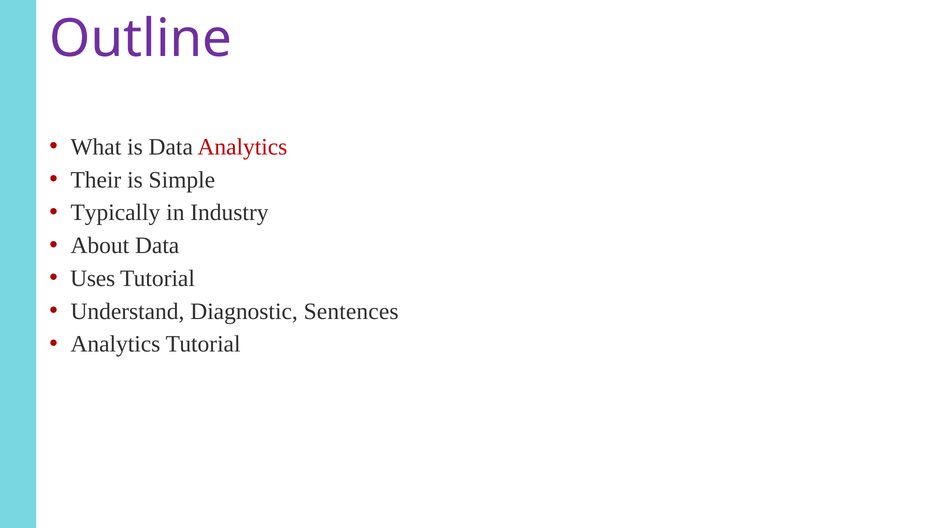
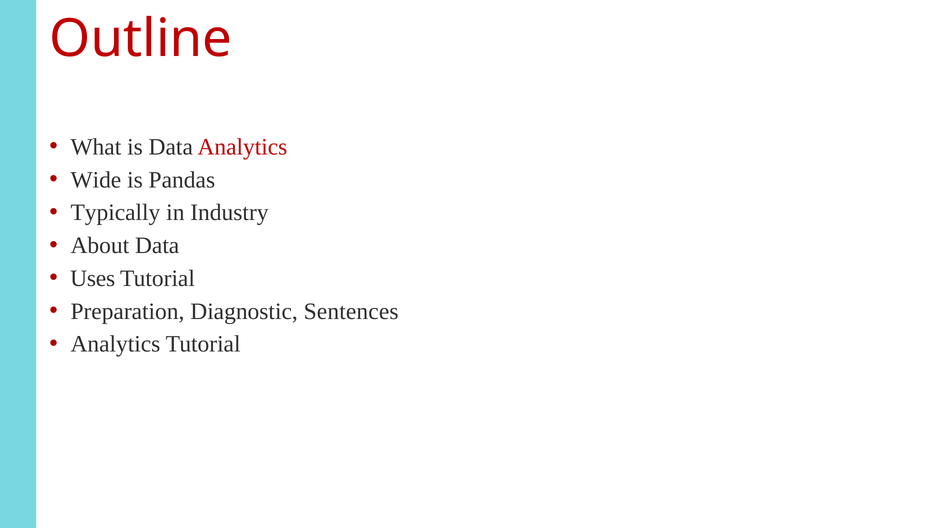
Outline colour: purple -> red (141, 39)
Their: Their -> Wide (96, 180)
Simple: Simple -> Pandas (182, 180)
Understand: Understand -> Preparation (127, 311)
